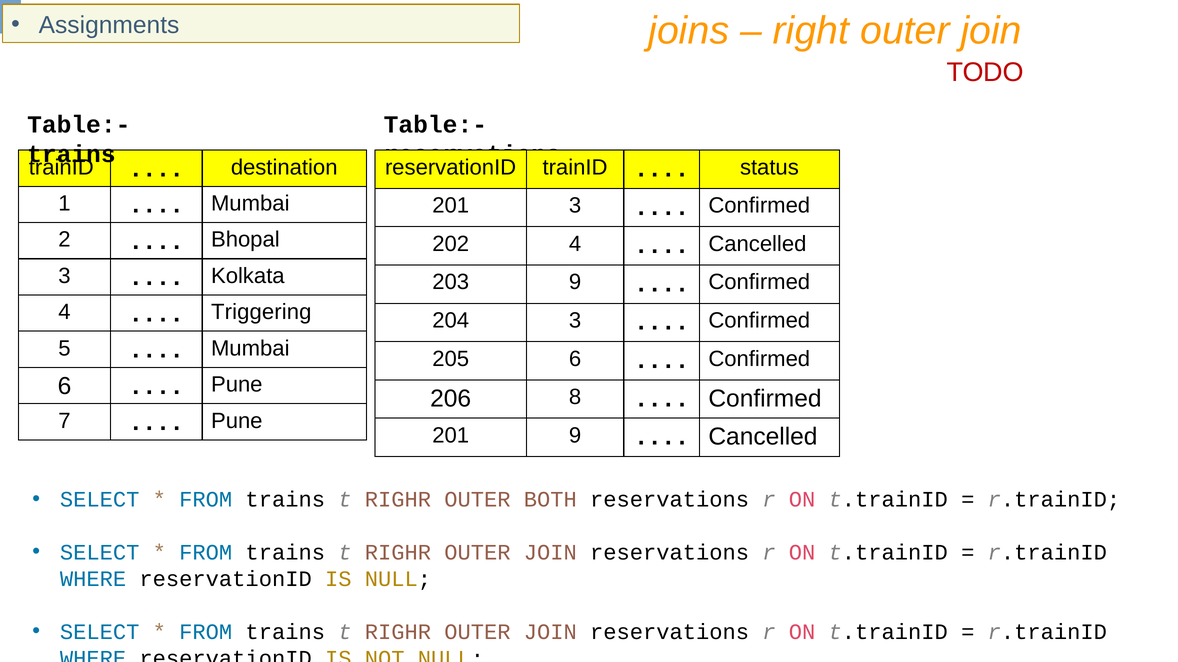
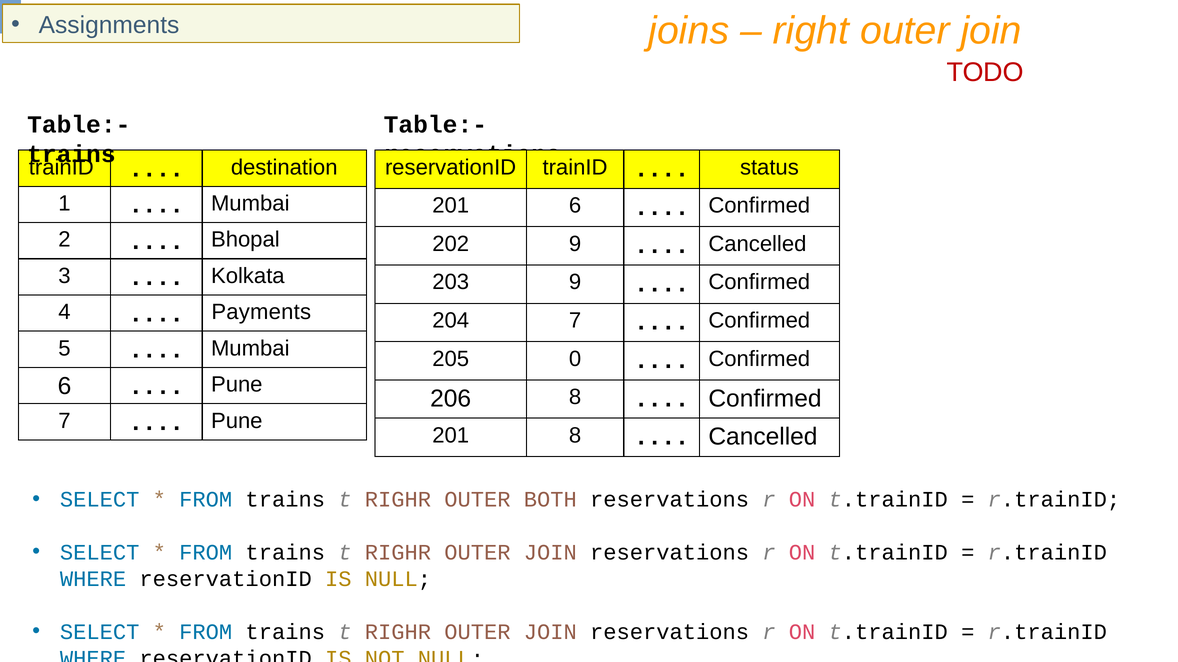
201 3: 3 -> 6 (575, 206)
202 4: 4 -> 9 (575, 244)
Triggering: Triggering -> Payments (261, 312)
204 3: 3 -> 7 (575, 321)
205 6: 6 -> 0 (575, 359)
201 9: 9 -> 8 (575, 436)
